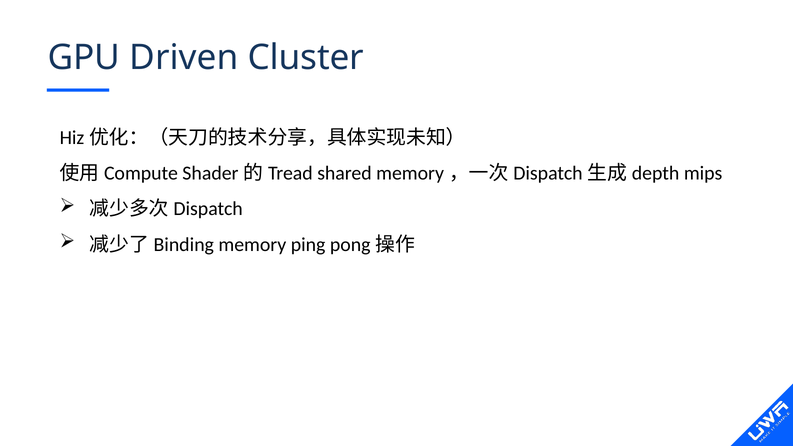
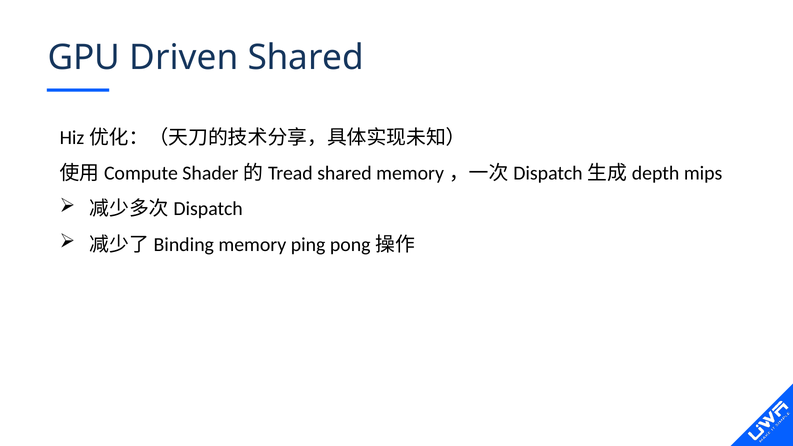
Driven Cluster: Cluster -> Shared (306, 57)
